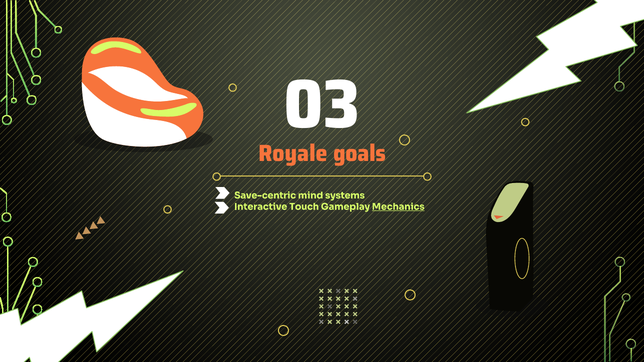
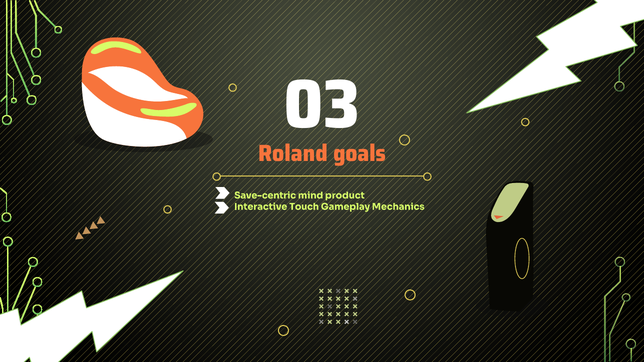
Royale: Royale -> Roland (293, 154)
systems: systems -> product (345, 196)
Mechanics underline: present -> none (398, 207)
